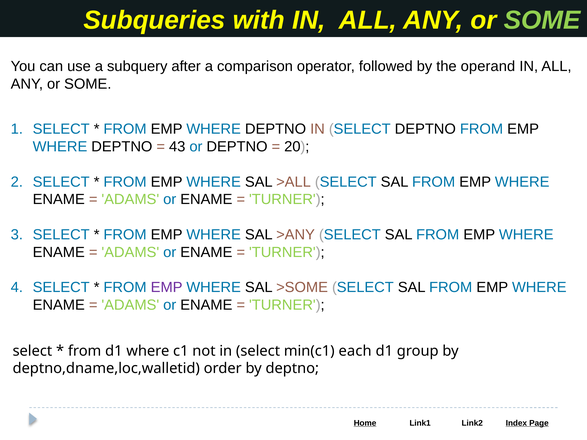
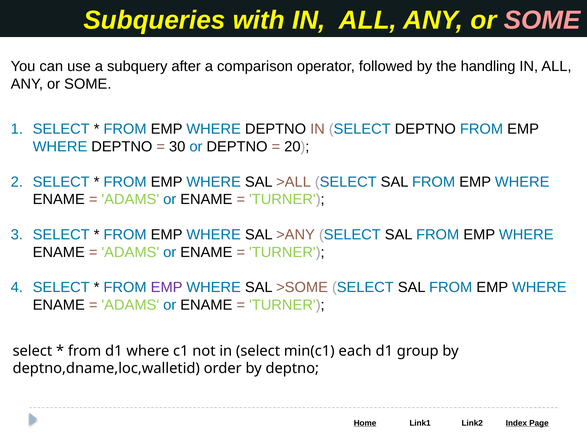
SOME colour: light green -> pink (542, 20)
operand: operand -> handling (488, 66)
43: 43 -> 30 (177, 147)
